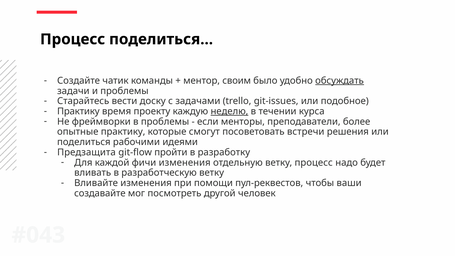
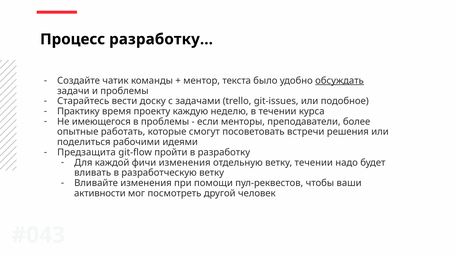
Процесс поделиться: поделиться -> разработку (161, 39)
своим: своим -> текста (237, 81)
неделю underline: present -> none (229, 111)
фреймворки: фреймворки -> имеющегося (101, 122)
опытные практику: практику -> работать (123, 132)
ветку процесс: процесс -> течении (314, 163)
создавайте: создавайте -> активности (100, 193)
